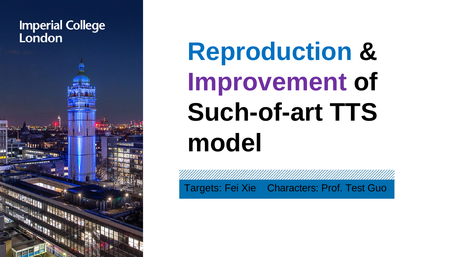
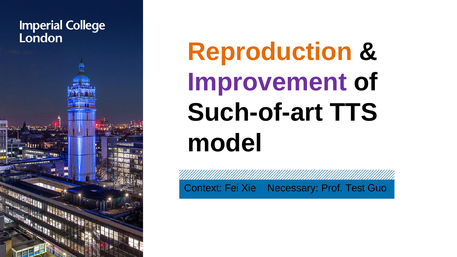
Reproduction colour: blue -> orange (270, 52)
Targets: Targets -> Context (203, 188)
Characters: Characters -> Necessary (293, 188)
